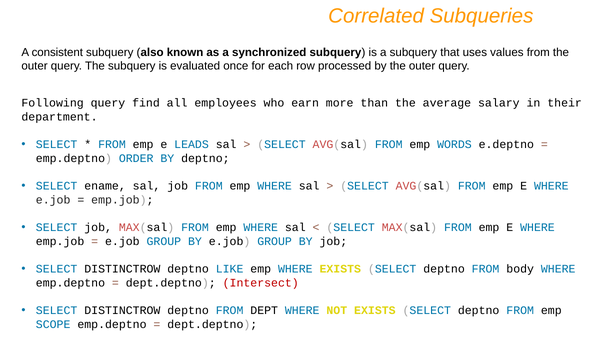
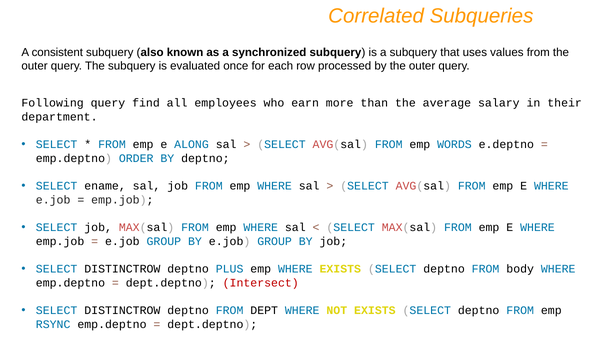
LEADS: LEADS -> ALONG (192, 144)
LIKE: LIKE -> PLUS (230, 269)
SCOPE: SCOPE -> RSYNC (53, 324)
